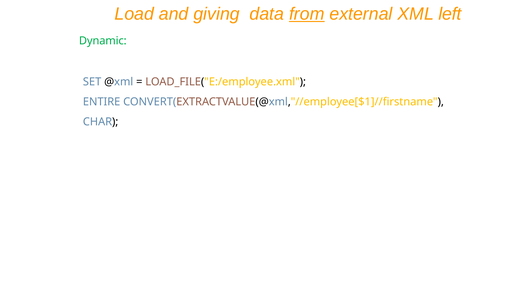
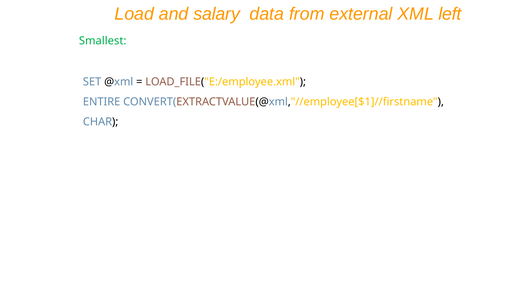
giving: giving -> salary (217, 14)
from underline: present -> none (307, 14)
Dynamic: Dynamic -> Smallest (103, 41)
